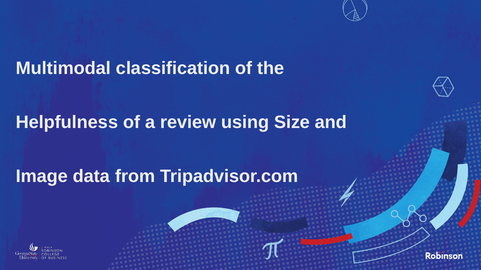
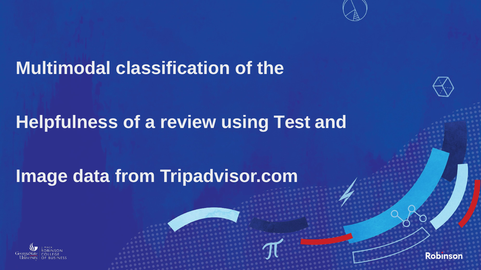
Size: Size -> Test (292, 123)
